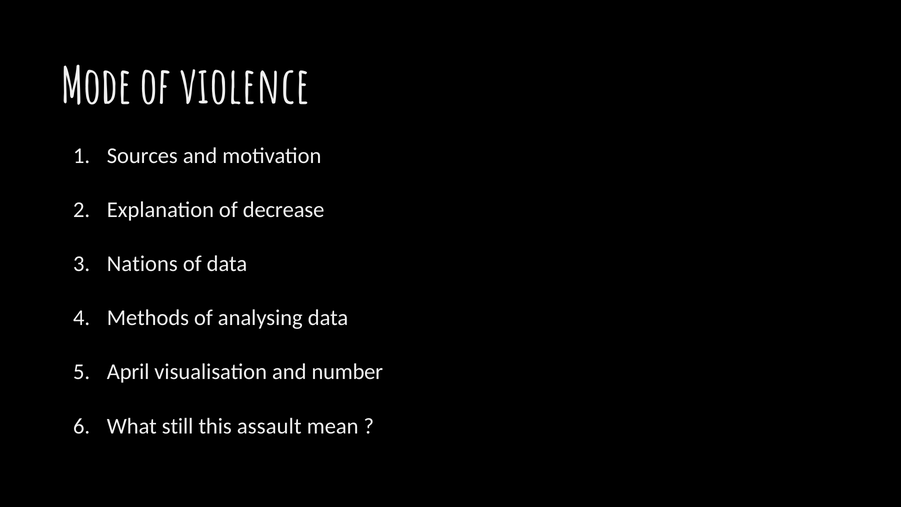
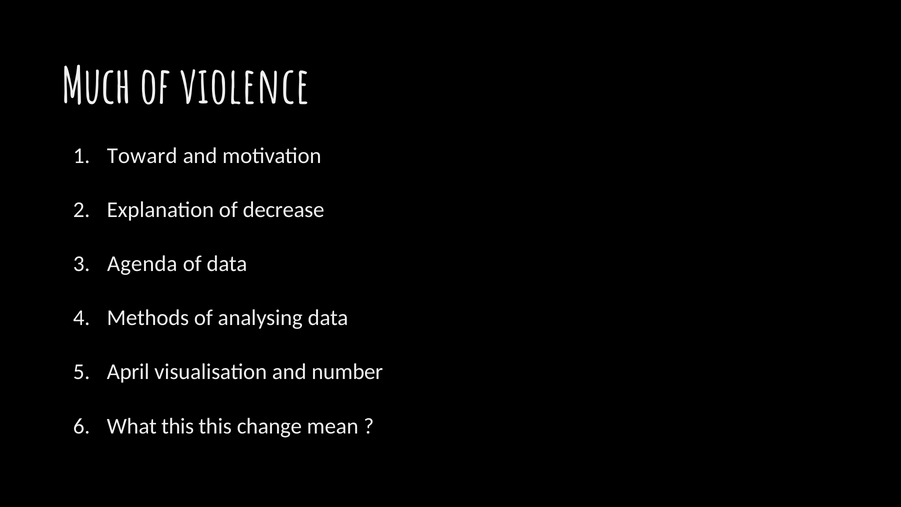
Mode: Mode -> Much (96, 87)
Sources: Sources -> Toward (142, 156)
Nations: Nations -> Agenda (142, 264)
What still: still -> this (178, 426)
assault: assault -> change (269, 426)
